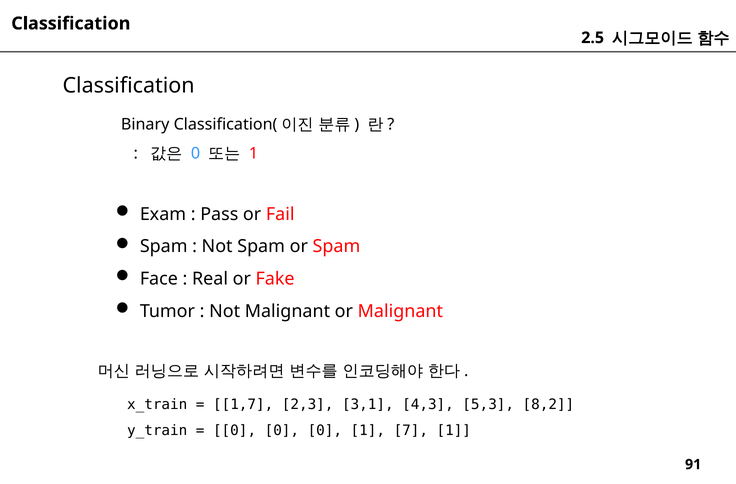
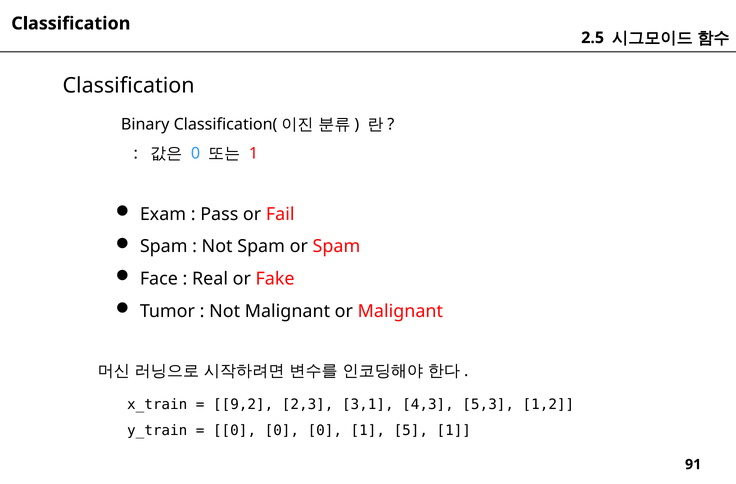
1,7: 1,7 -> 9,2 (243, 404)
8,2: 8,2 -> 1,2 (548, 404)
7: 7 -> 5 (411, 430)
